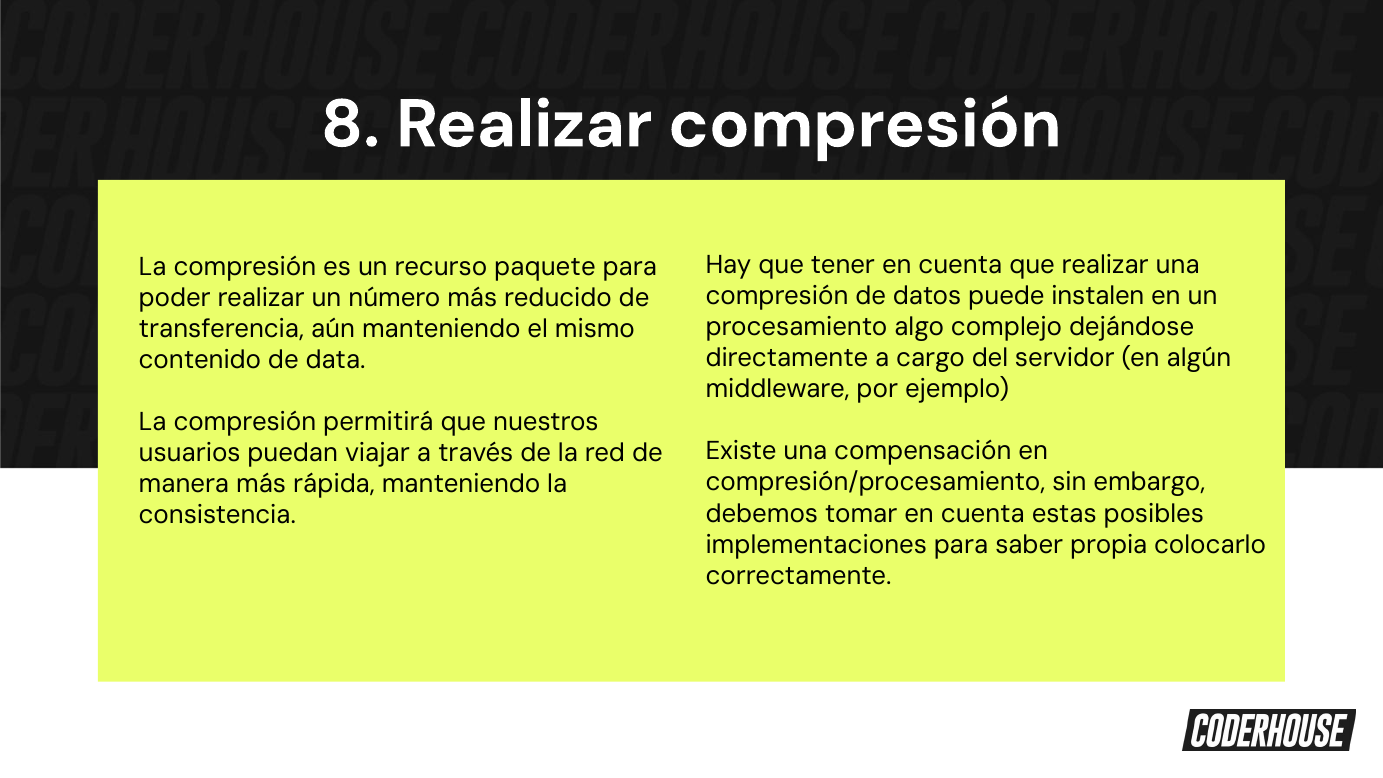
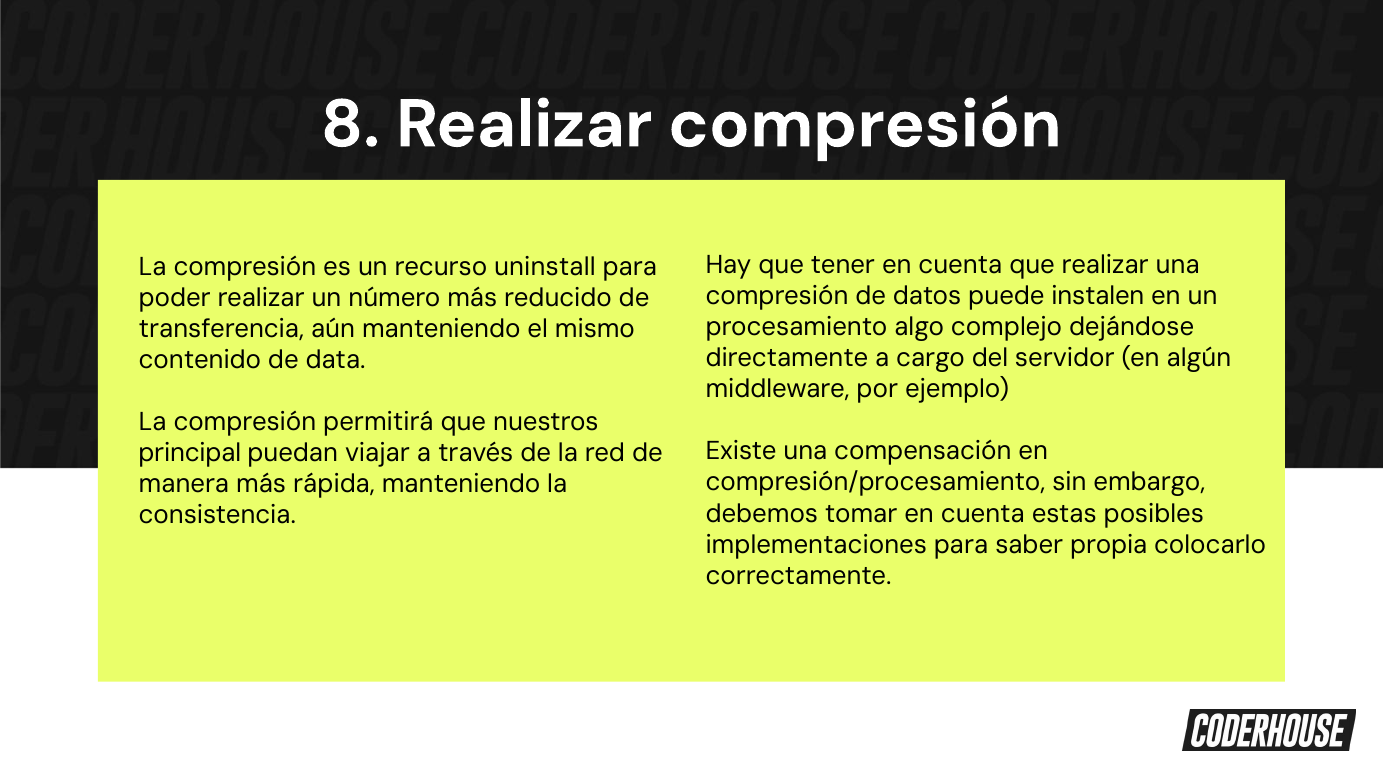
paquete: paquete -> uninstall (545, 267)
usuarios: usuarios -> principal (190, 453)
